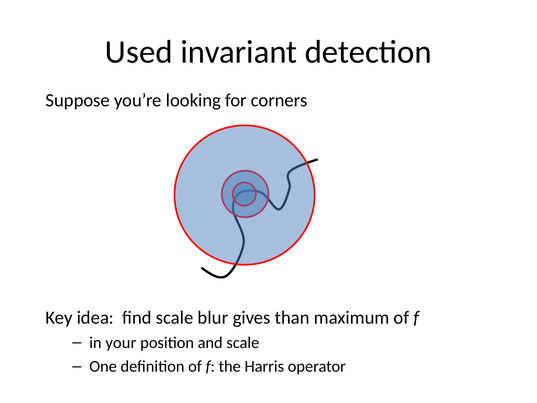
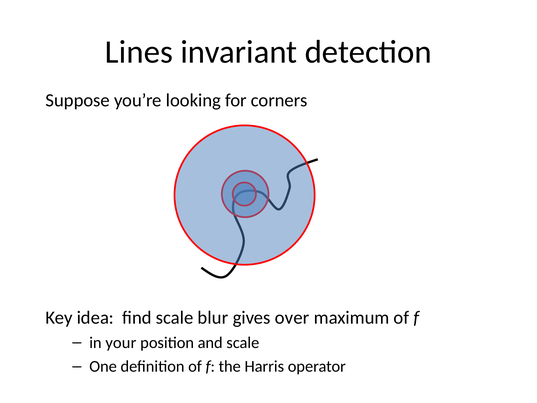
Used: Used -> Lines (139, 52)
than: than -> over (292, 317)
